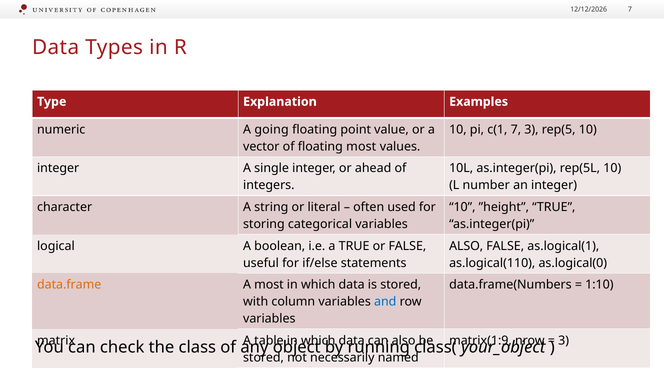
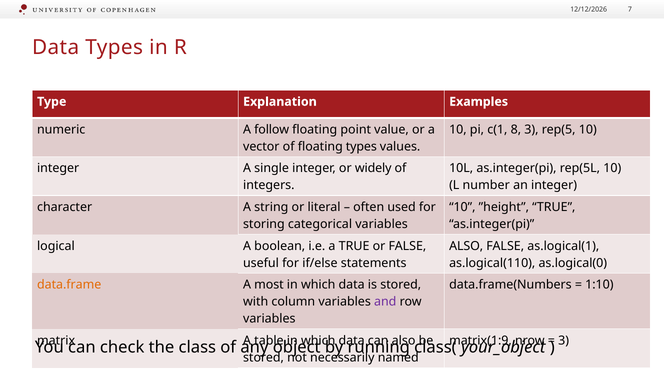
going: going -> follow (272, 130)
c(1 7: 7 -> 8 (516, 130)
floating most: most -> types (361, 147)
ahead: ahead -> widely (373, 169)
and colour: blue -> purple (385, 302)
